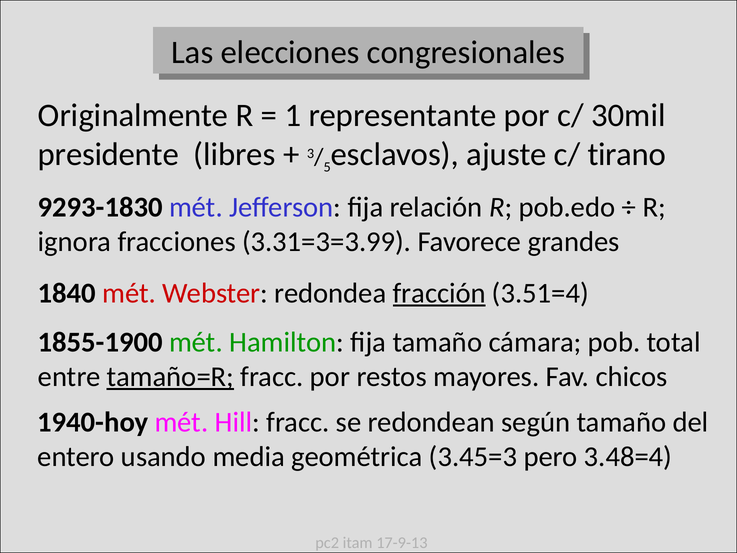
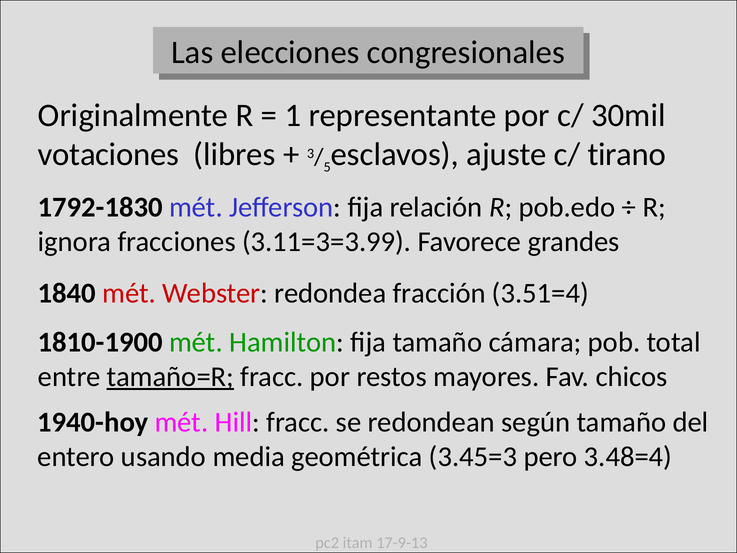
presidente: presidente -> votaciones (108, 155)
9293-1830: 9293-1830 -> 1792-1830 (100, 207)
3.31=3=3.99: 3.31=3=3.99 -> 3.11=3=3.99 (327, 241)
fracción underline: present -> none (439, 293)
1855-1900: 1855-1900 -> 1810-1900 (100, 342)
